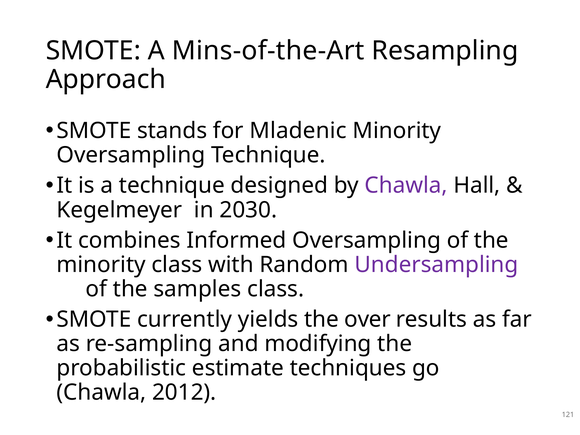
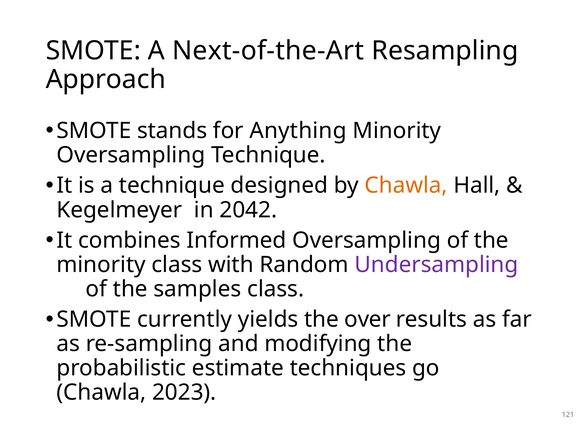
Mins-of-the-Art: Mins-of-the-Art -> Next-of-the-Art (268, 51)
Mladenic: Mladenic -> Anything (298, 131)
Chawla colour: purple -> orange (406, 186)
2030: 2030 -> 2042 (248, 210)
2012: 2012 -> 2023 (184, 393)
